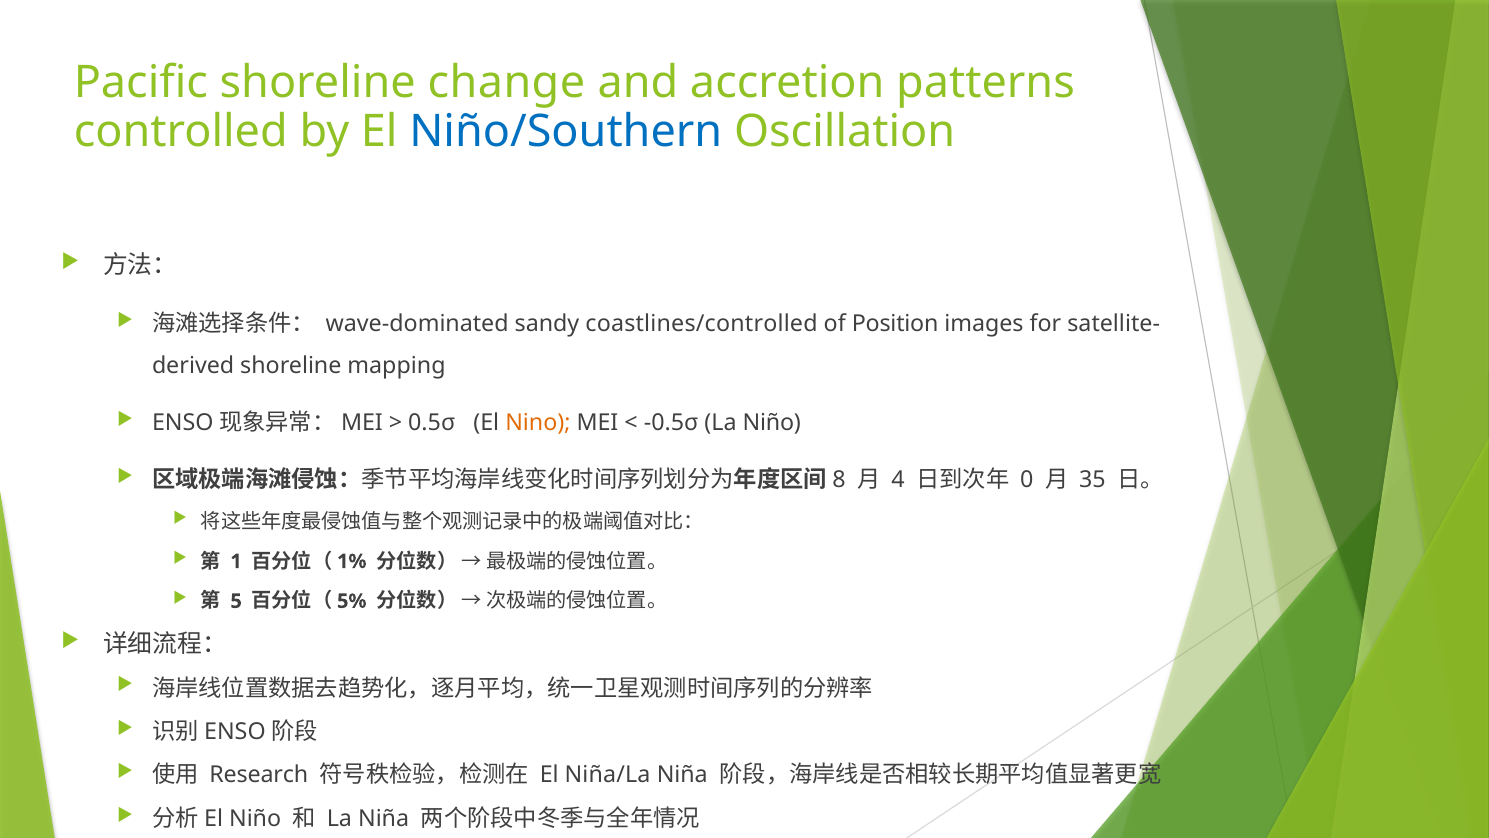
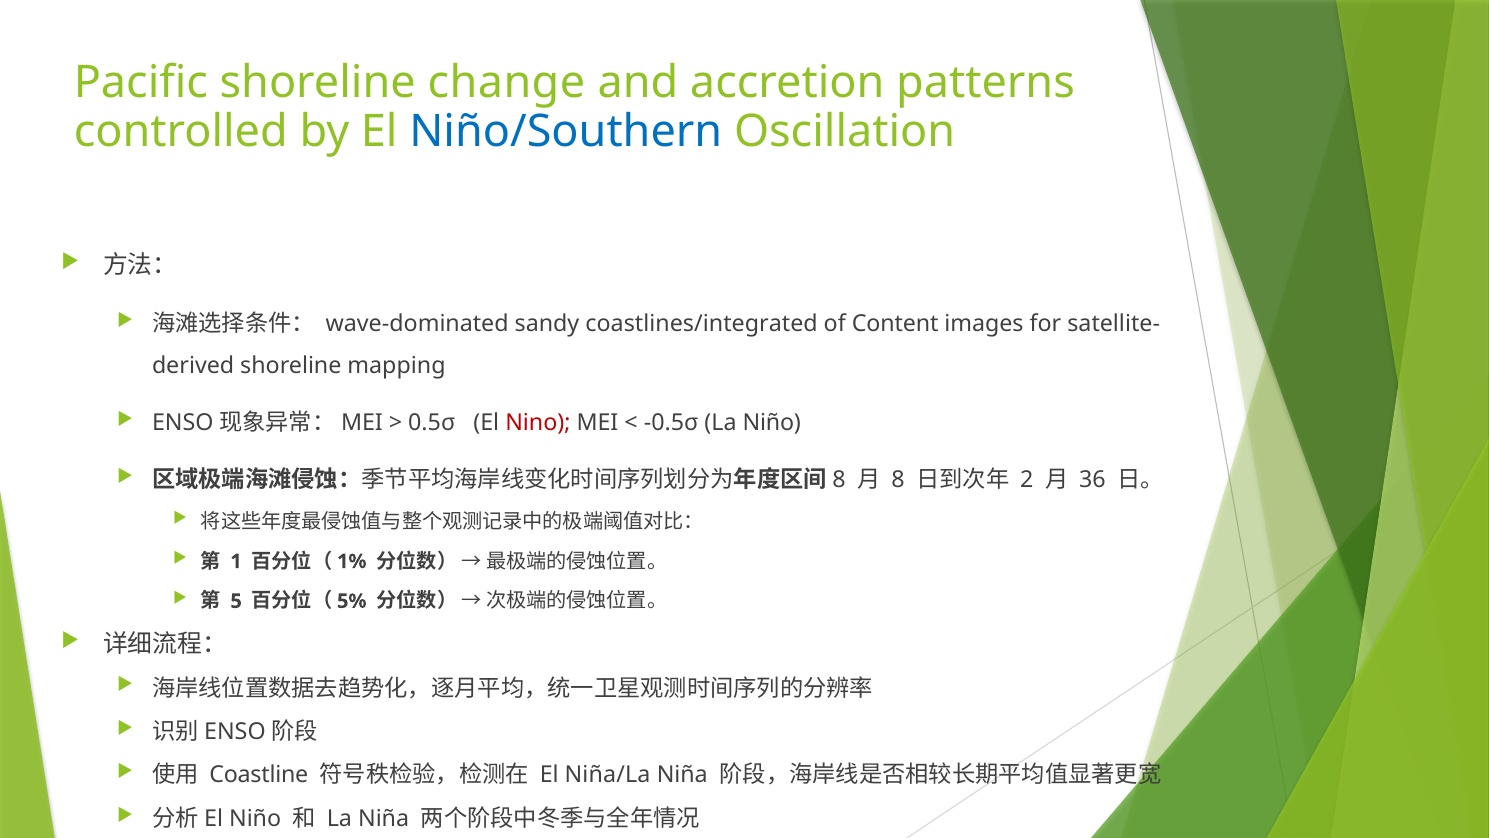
coastlines/controlled: coastlines/controlled -> coastlines/integrated (702, 323)
Position: Position -> Content (895, 323)
Nino colour: orange -> red (538, 423)
4: 4 -> 8 (898, 480)
0: 0 -> 2 (1027, 480)
35: 35 -> 36 (1092, 480)
Research: Research -> Coastline (259, 775)
